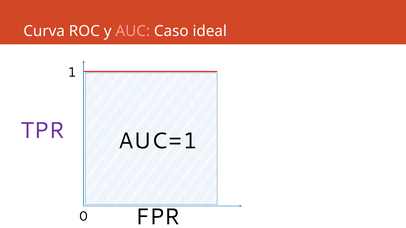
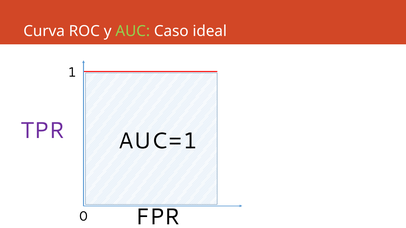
AUC colour: pink -> light green (133, 31)
